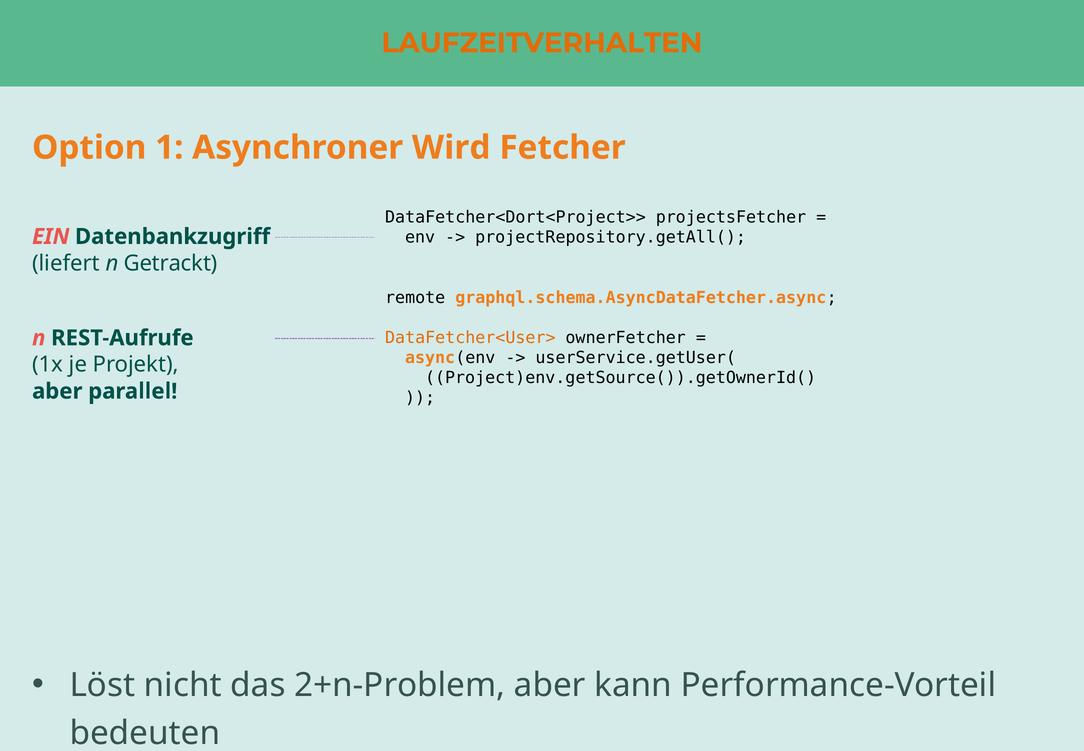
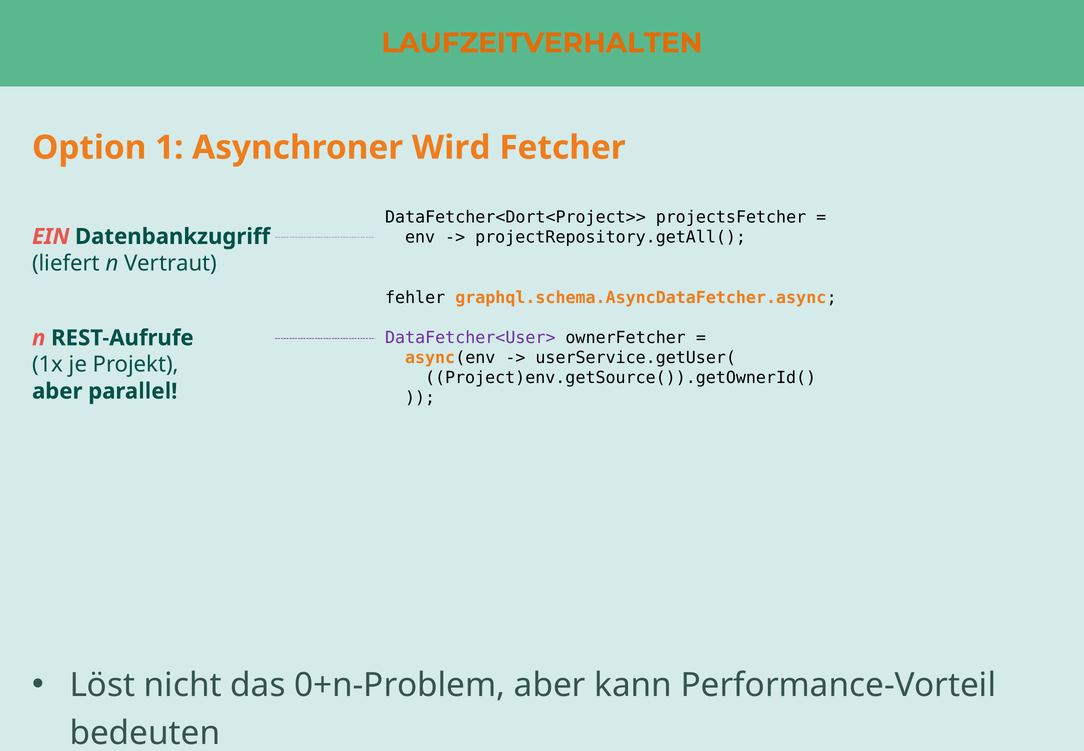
Getrackt: Getrackt -> Vertraut (171, 263)
remote: remote -> fehler (415, 297)
DataFetcher<User> colour: orange -> purple (470, 337)
2+n-Problem: 2+n-Problem -> 0+n-Problem (400, 685)
